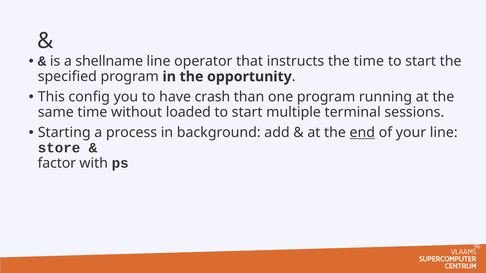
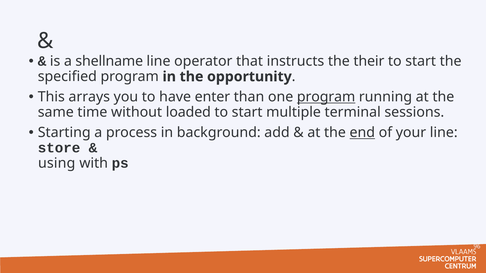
the time: time -> their (369, 61)
config: config -> arrays (89, 97)
crash: crash -> enter (212, 97)
program underline: none -> present (326, 97)
factor: factor -> using (57, 163)
